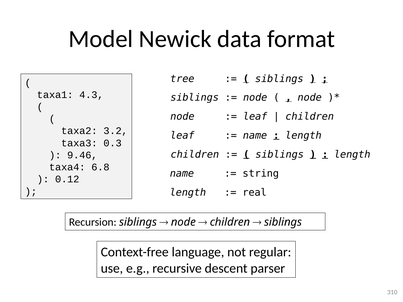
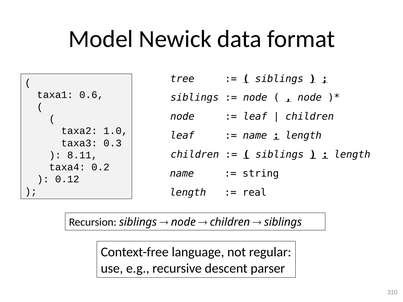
4.3: 4.3 -> 0.6 (91, 95)
3.2: 3.2 -> 1.0 (116, 131)
9.46: 9.46 -> 8.11 (82, 155)
6.8: 6.8 -> 0.2 (100, 167)
